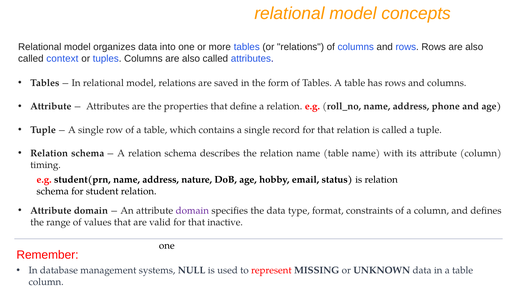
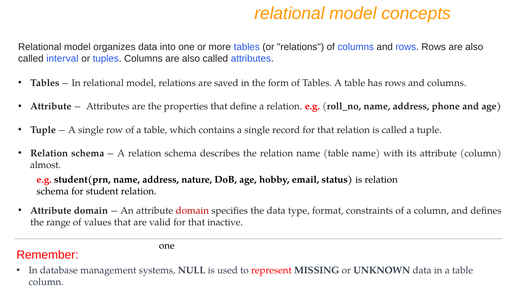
context: context -> interval (62, 59)
timing: timing -> almost (46, 165)
domain colour: purple -> red (192, 210)
